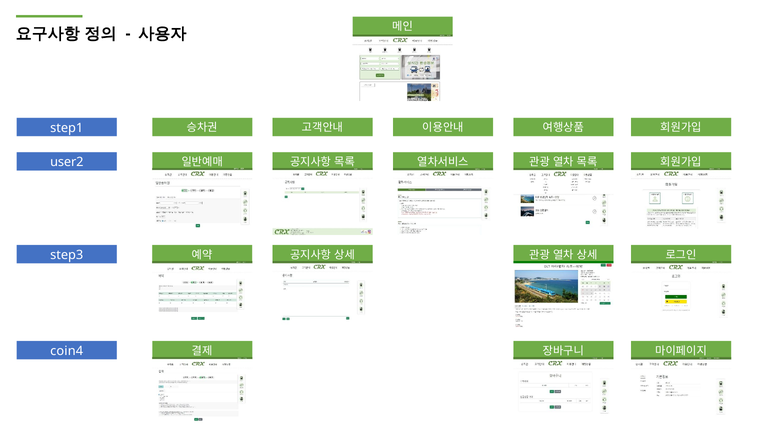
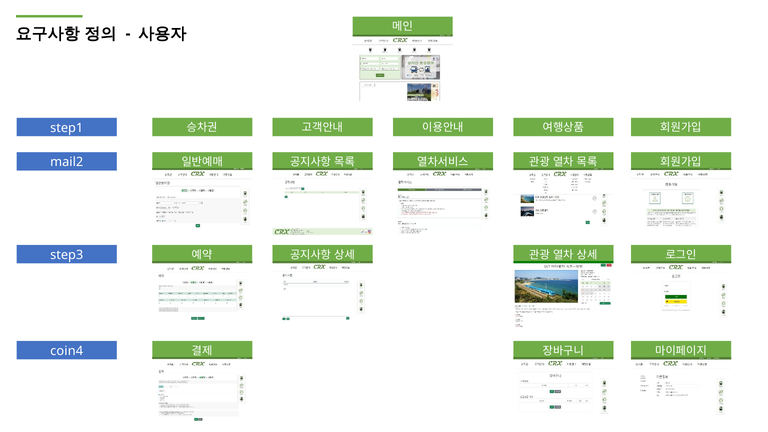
user2: user2 -> mail2 (67, 162)
